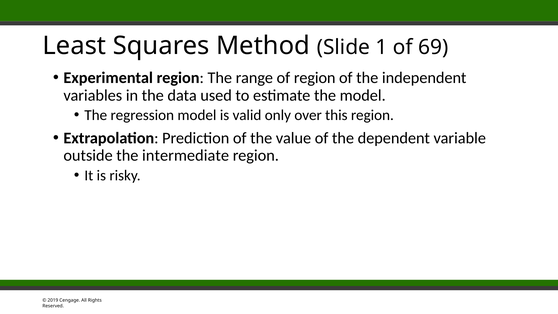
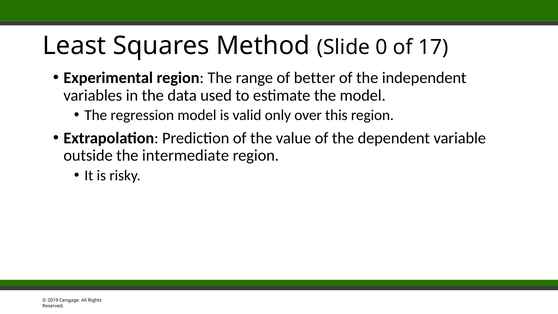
1: 1 -> 0 (381, 47)
69: 69 -> 17 (433, 47)
of region: region -> better (315, 78)
